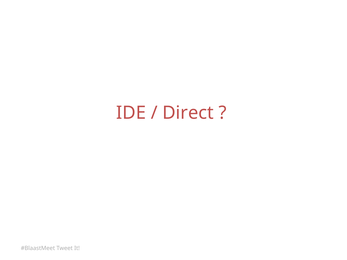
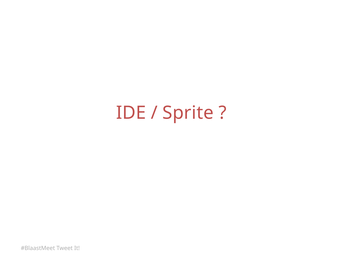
Direct: Direct -> Sprite (188, 113)
